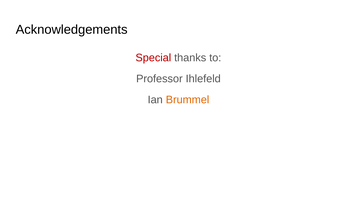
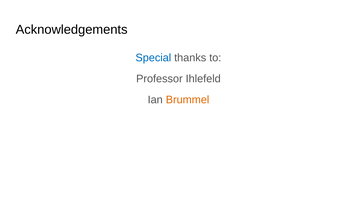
Special colour: red -> blue (153, 58)
